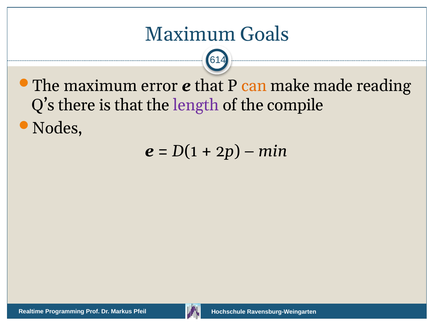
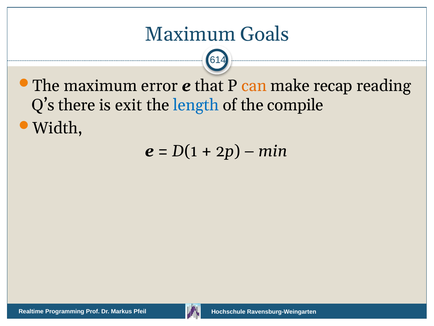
made: made -> recap (333, 86)
is that: that -> exit (129, 105)
length colour: purple -> blue (196, 105)
Nodes: Nodes -> Width (58, 128)
